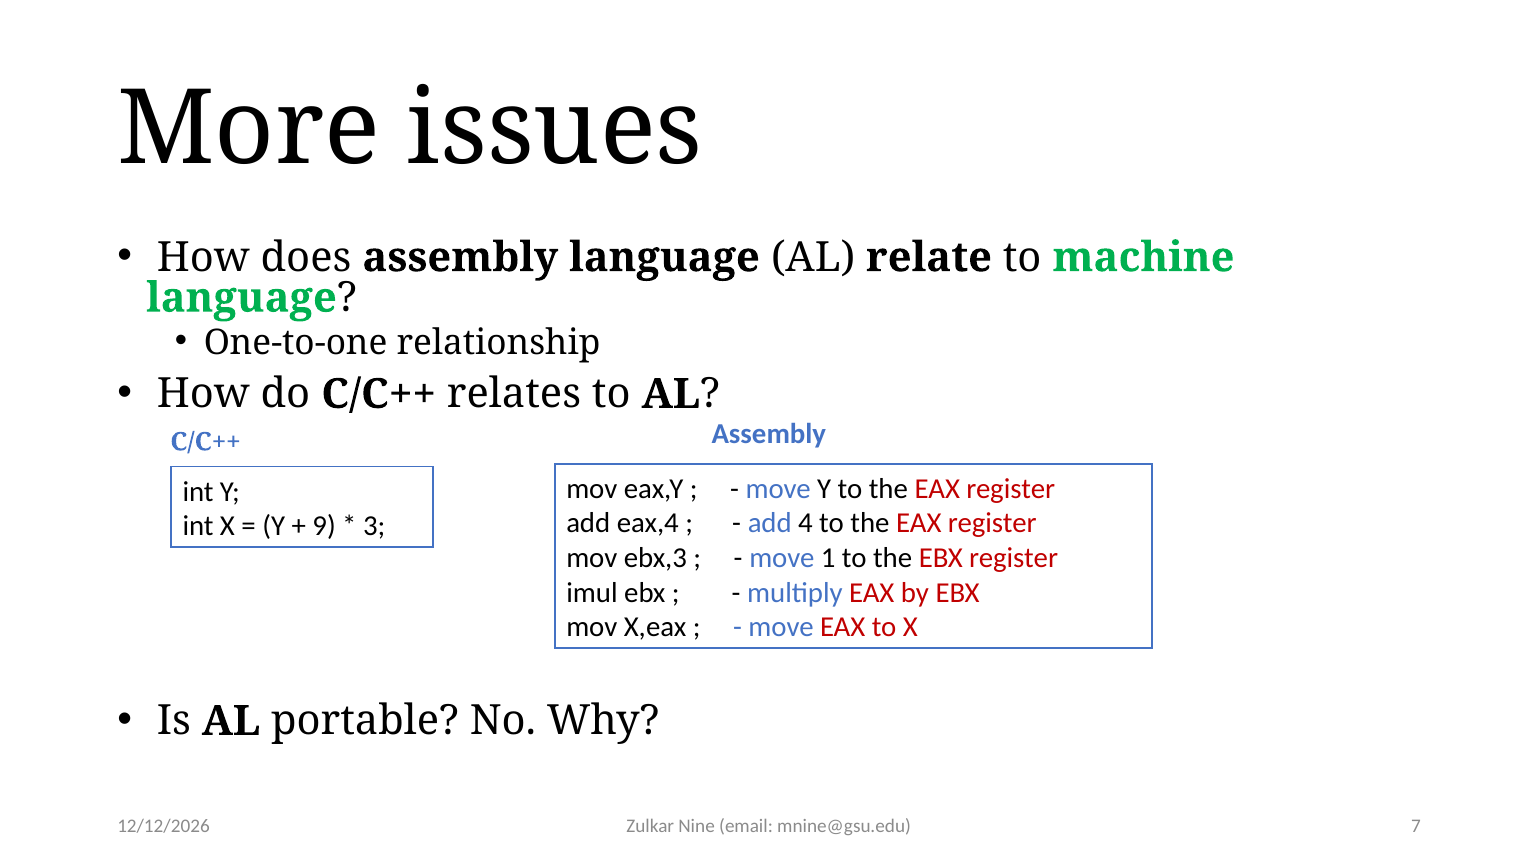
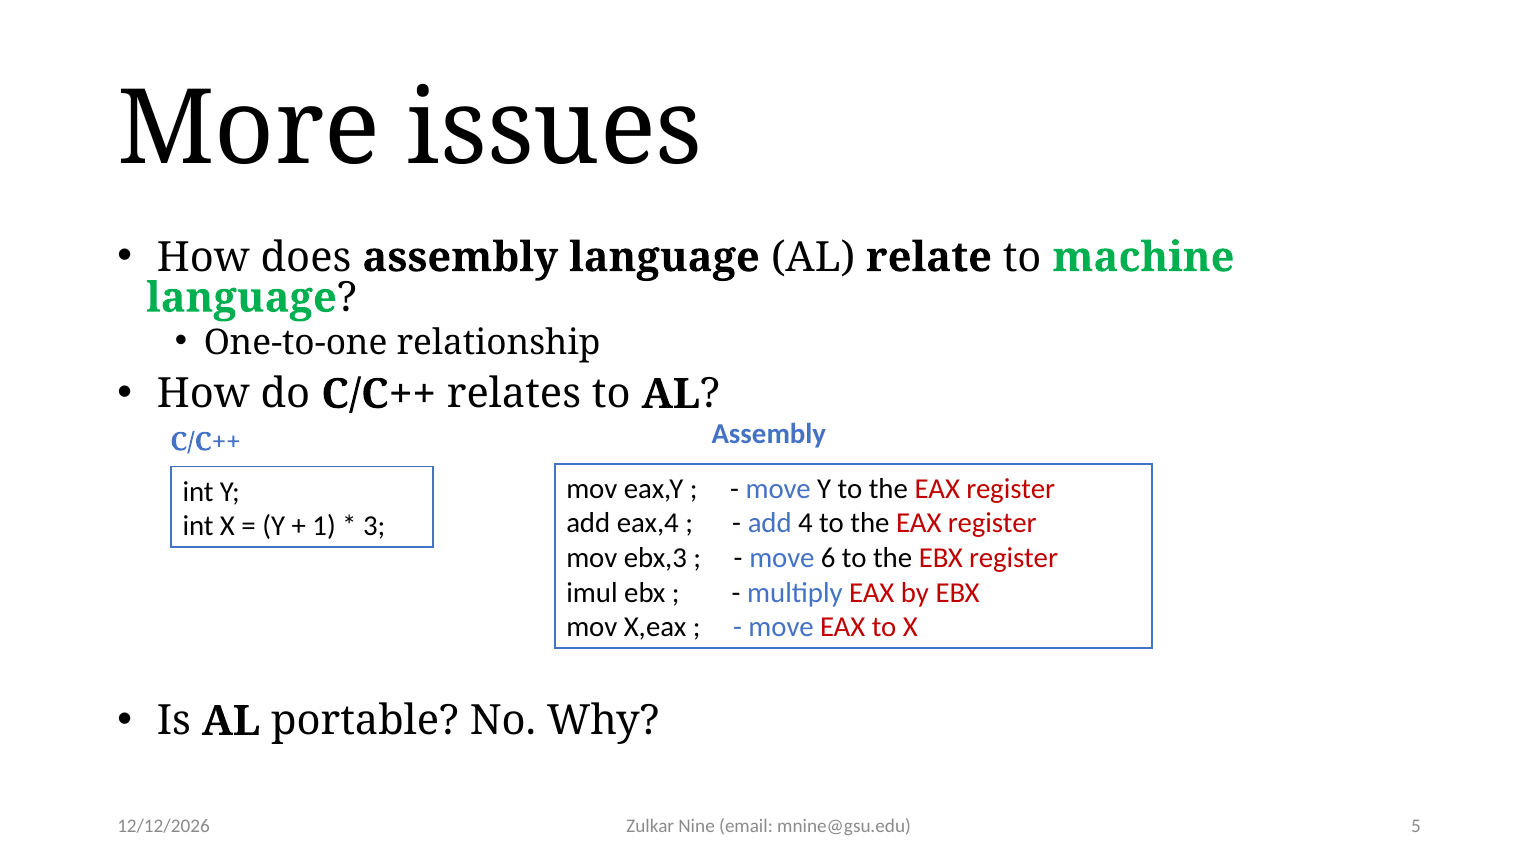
9: 9 -> 1 (324, 526)
1: 1 -> 6 (828, 558)
7: 7 -> 5 (1416, 826)
